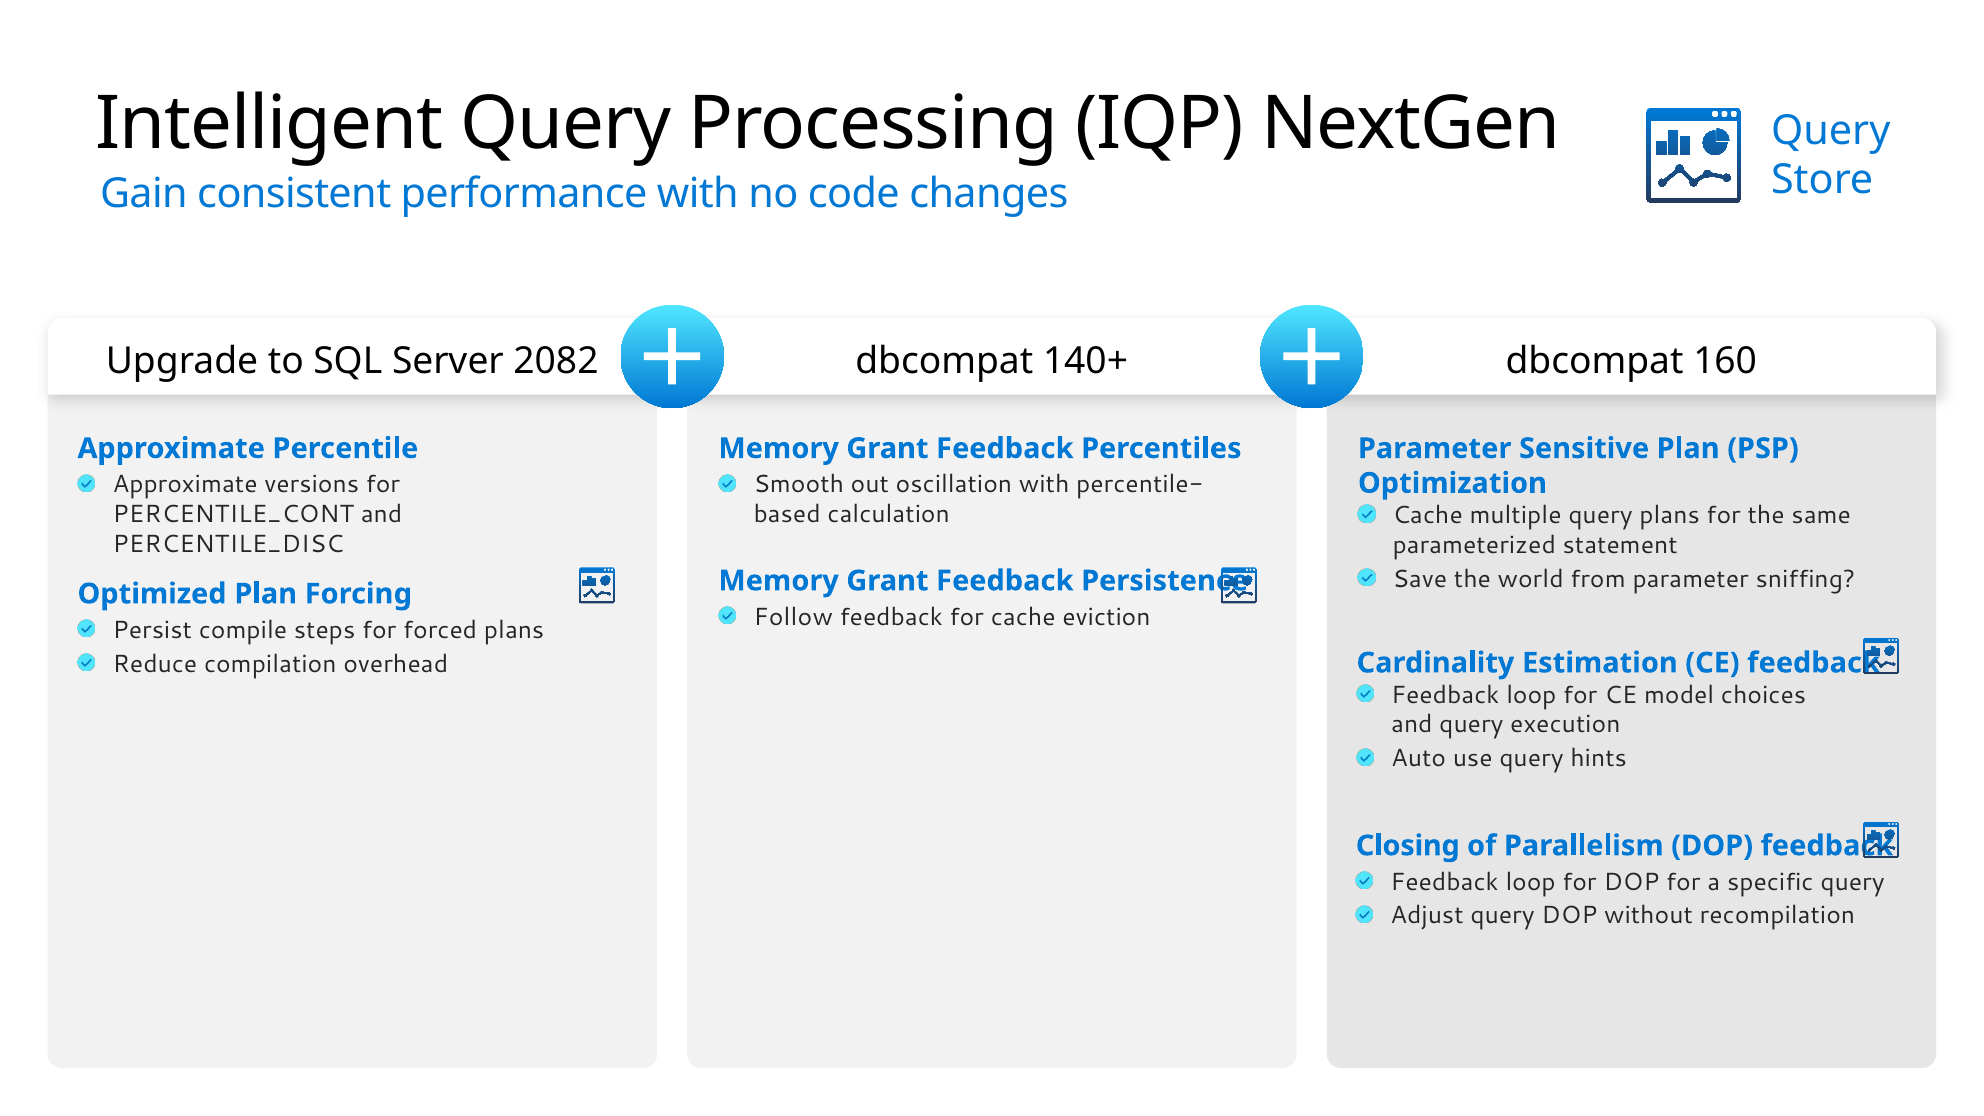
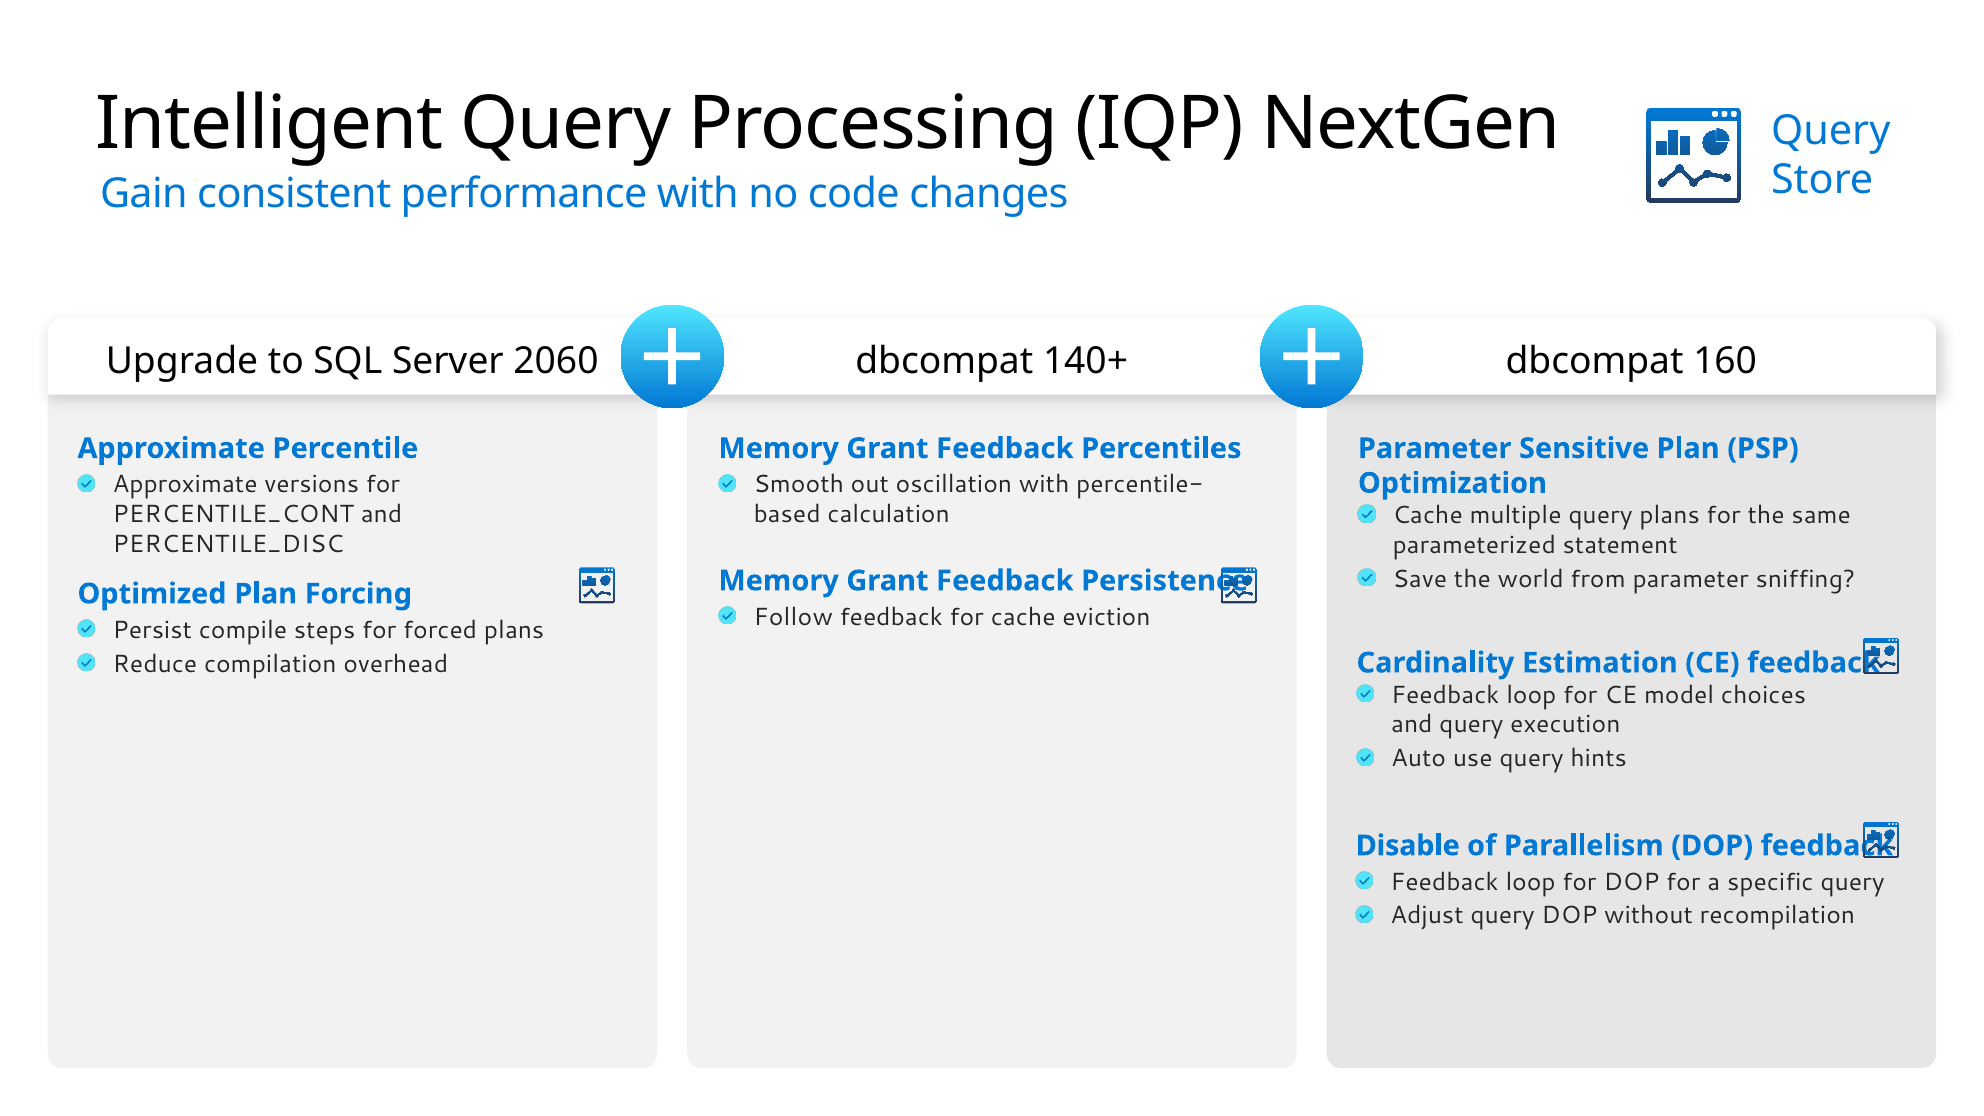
2082: 2082 -> 2060 (556, 361)
Closing: Closing -> Disable (1408, 846)
